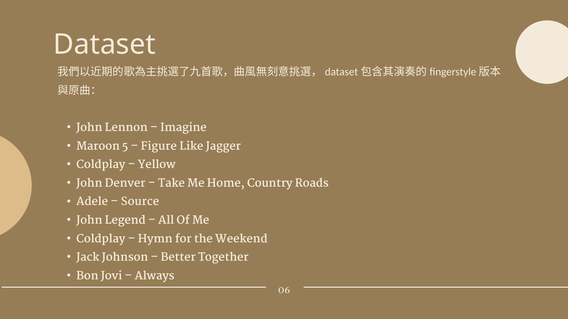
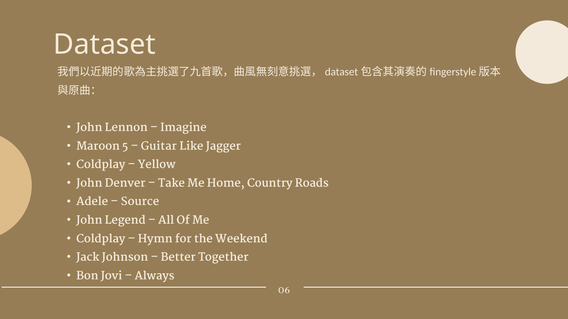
Figure: Figure -> Guitar (159, 146)
